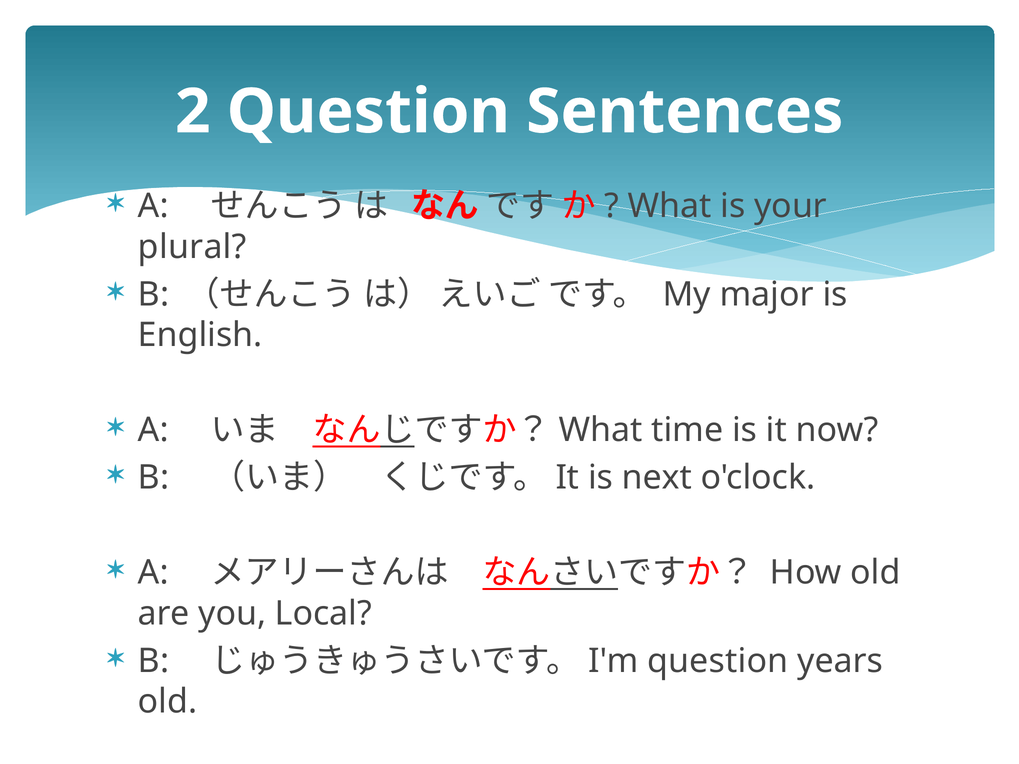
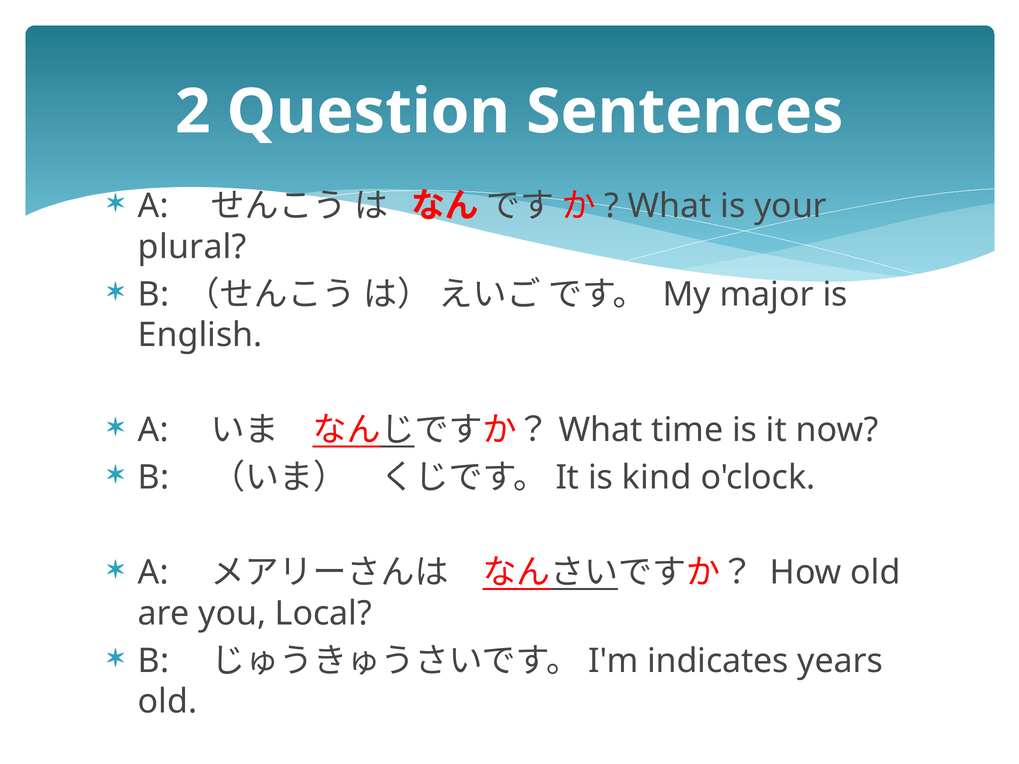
next: next -> kind (657, 478)
question: question -> indicates (718, 661)
